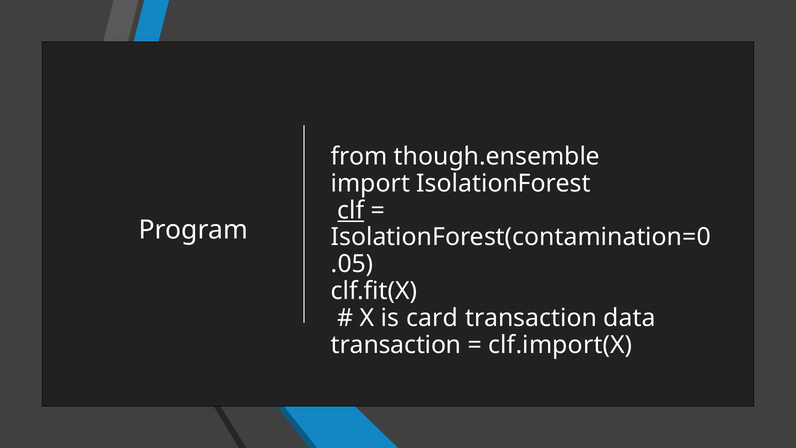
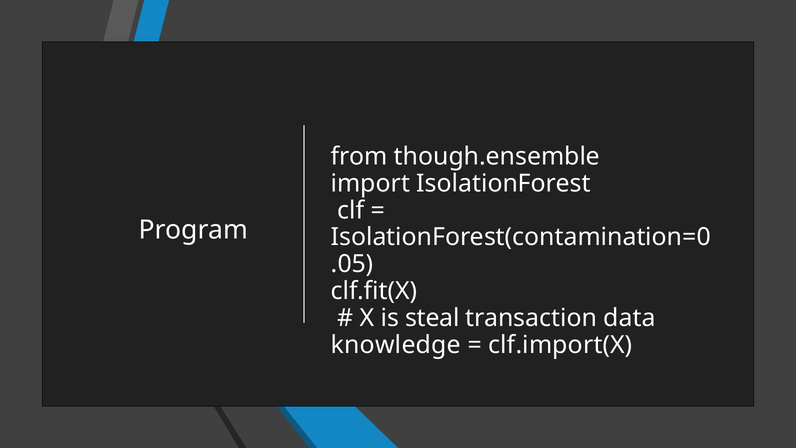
clf underline: present -> none (351, 210)
card: card -> steal (432, 318)
transaction: transaction -> knowledge (396, 345)
